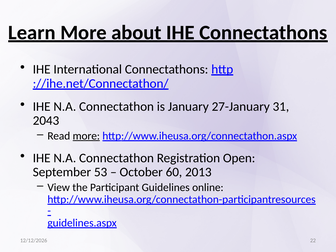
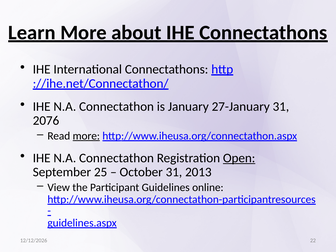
2043: 2043 -> 2076 (46, 121)
Open underline: none -> present (239, 158)
53: 53 -> 25 (101, 172)
October 60: 60 -> 31 (174, 172)
